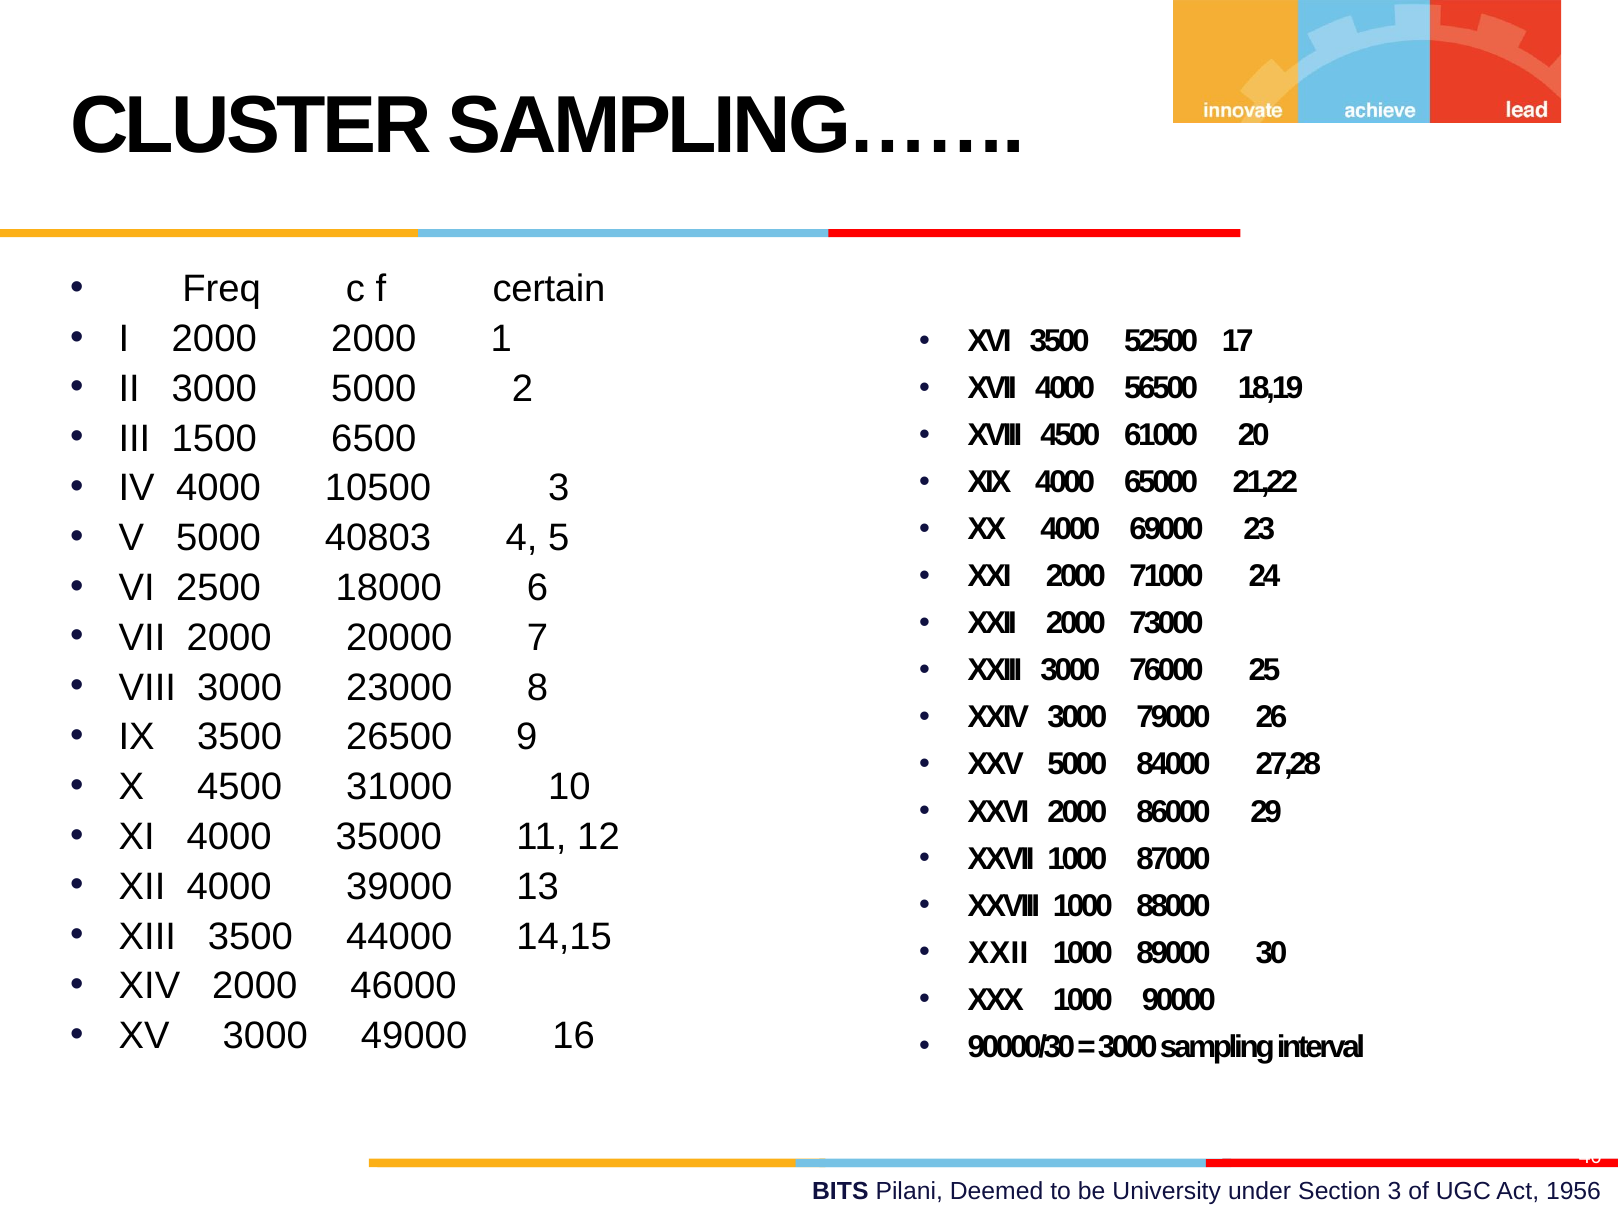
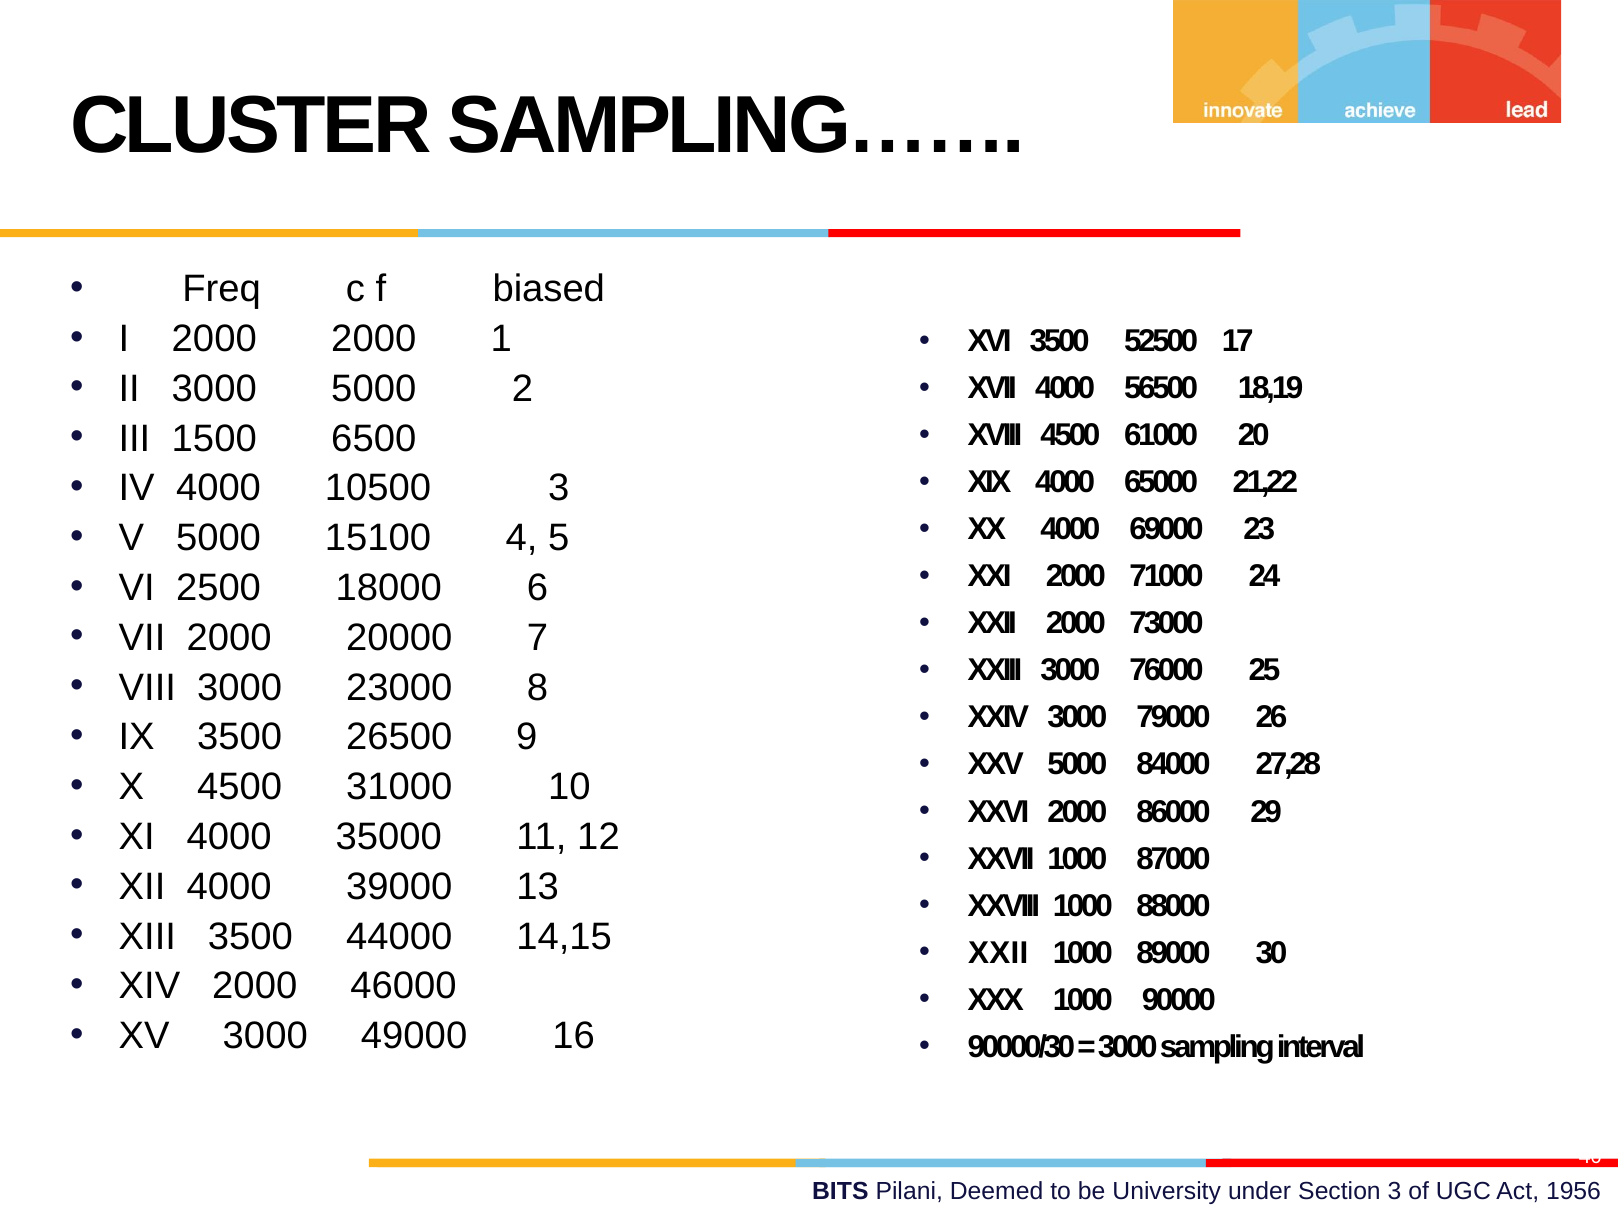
certain: certain -> biased (549, 289)
40803: 40803 -> 15100 (378, 538)
